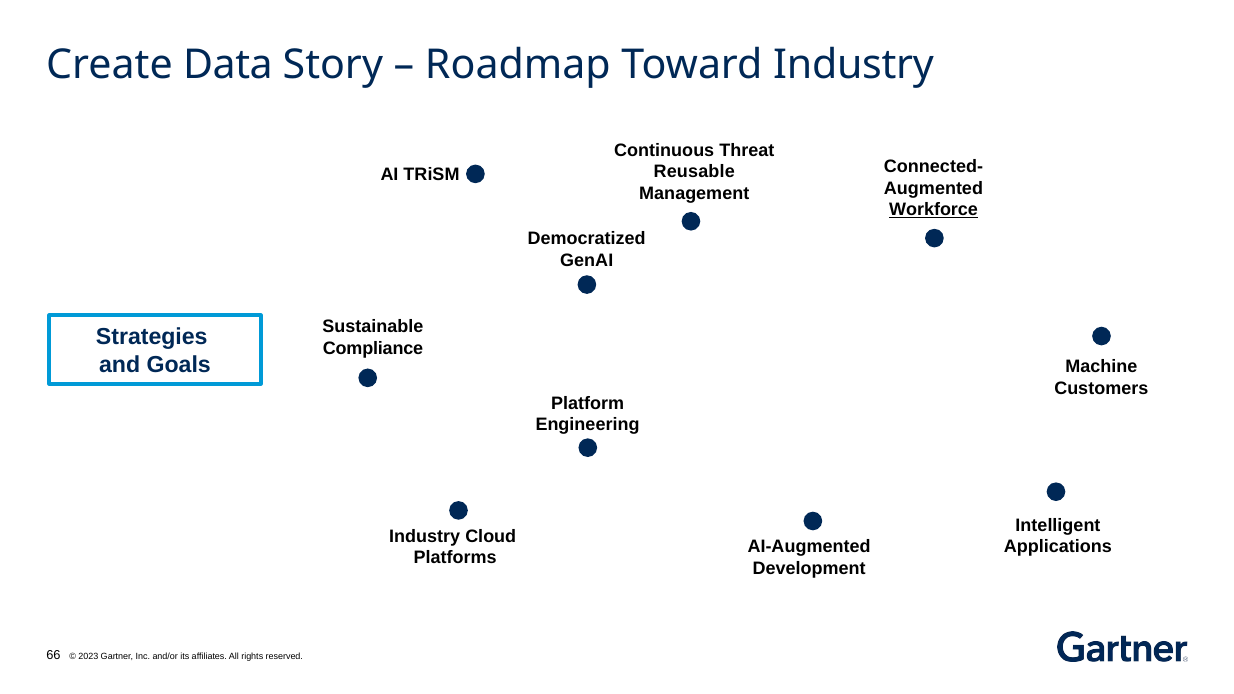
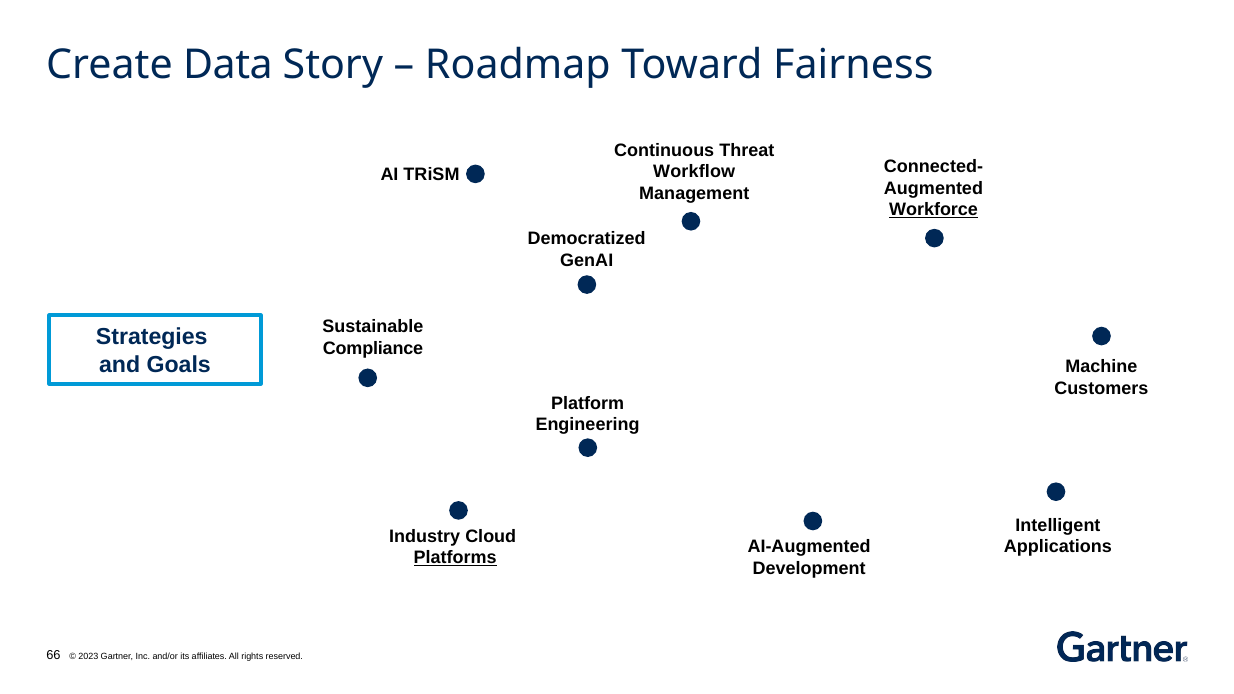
Toward Industry: Industry -> Fairness (853, 65)
Reusable: Reusable -> Workflow (694, 172)
Platforms underline: none -> present (455, 558)
